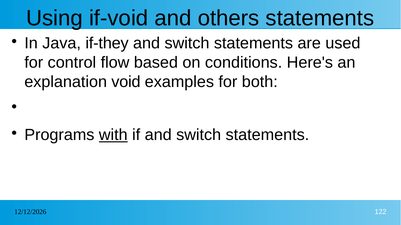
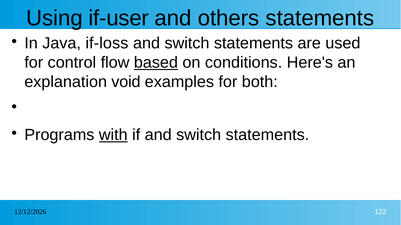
if-void: if-void -> if-user (119, 18)
if-they: if-they -> if-loss (107, 43)
based underline: none -> present (156, 63)
